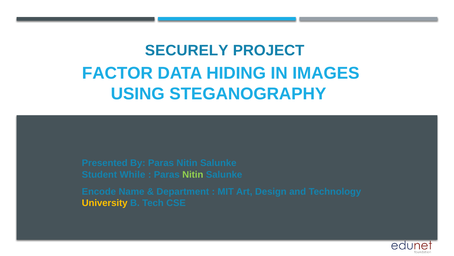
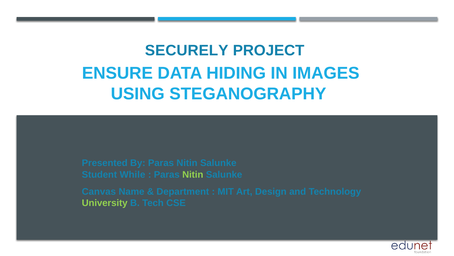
FACTOR: FACTOR -> ENSURE (117, 73)
Encode: Encode -> Canvas (99, 191)
University colour: yellow -> light green (105, 202)
